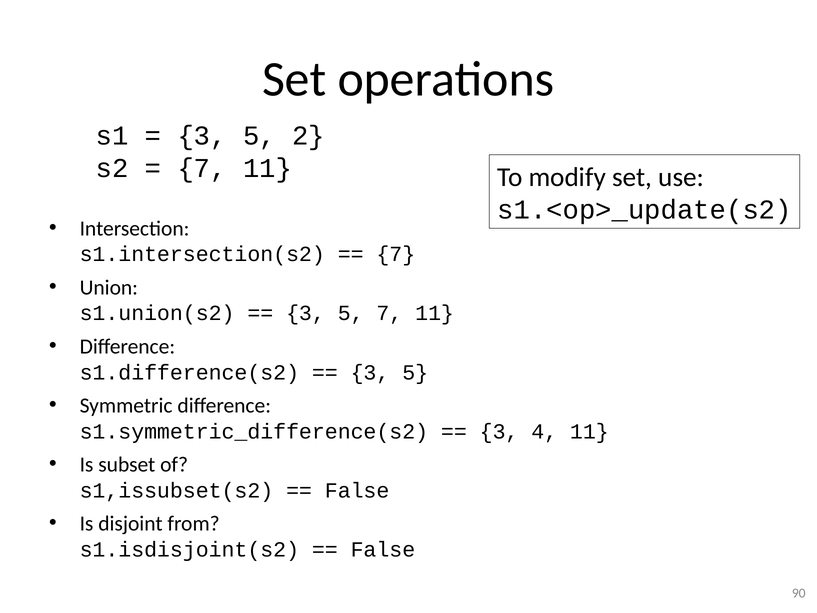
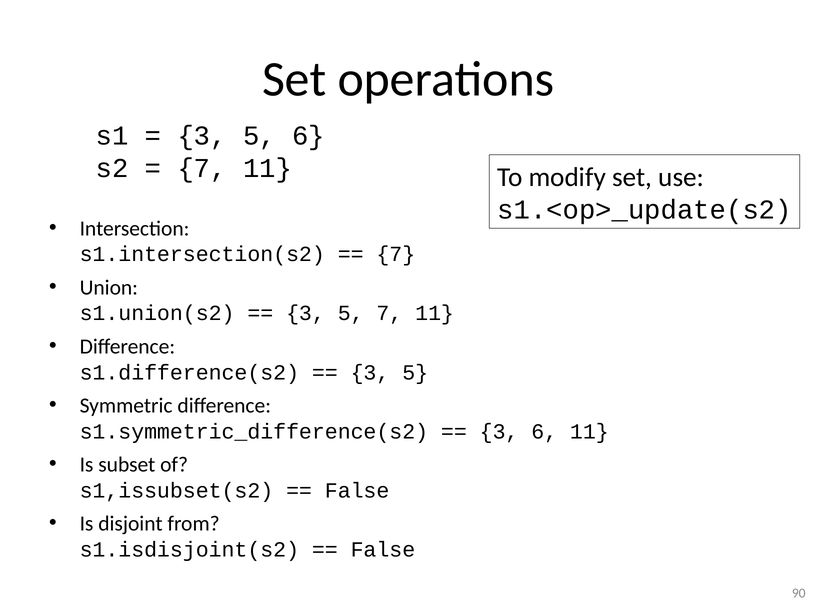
5 2: 2 -> 6 (308, 136)
3 4: 4 -> 6 (544, 431)
